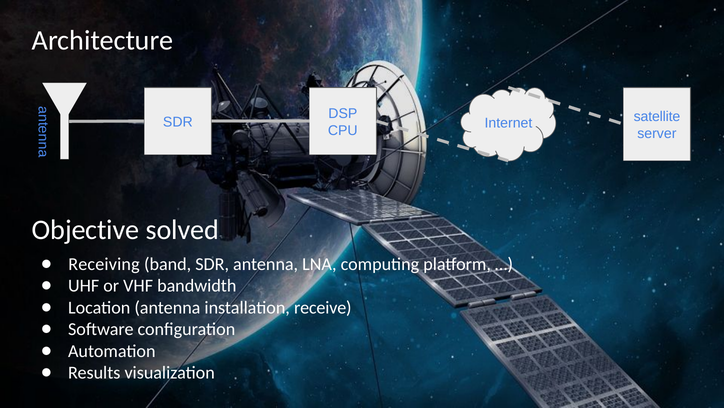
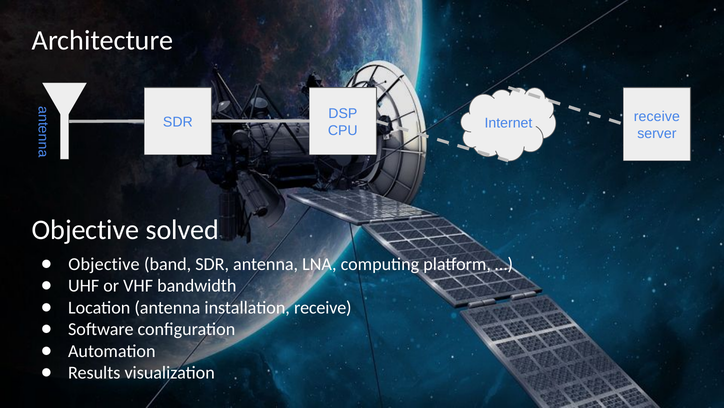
satellite: satellite -> receive (657, 116)
Receiving: Receiving -> Objective (104, 264)
